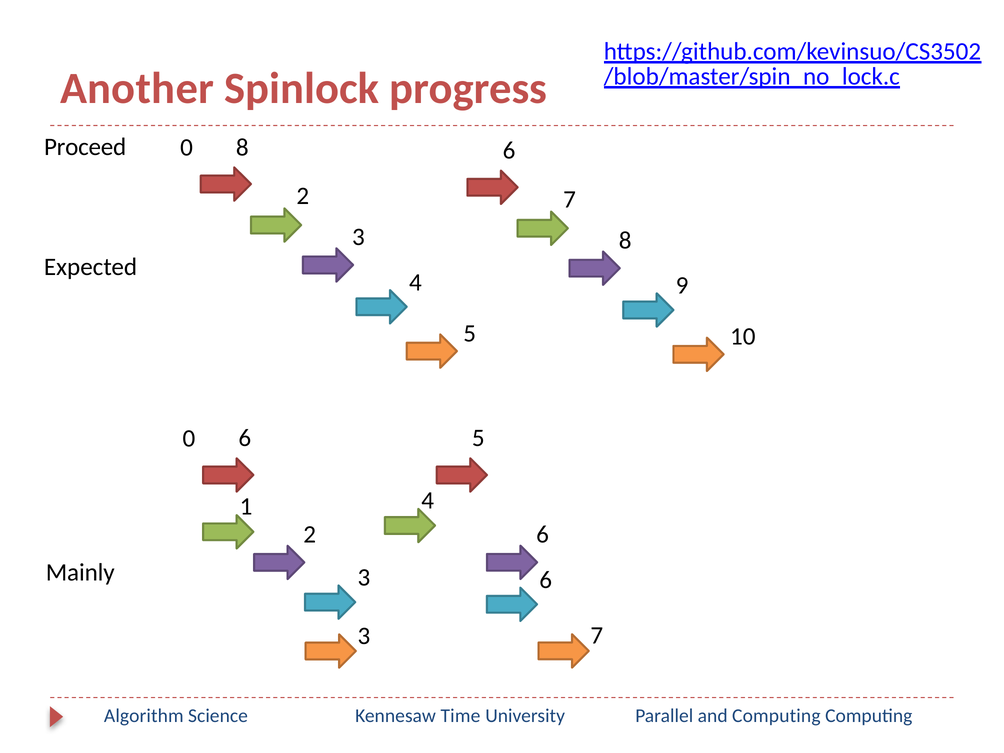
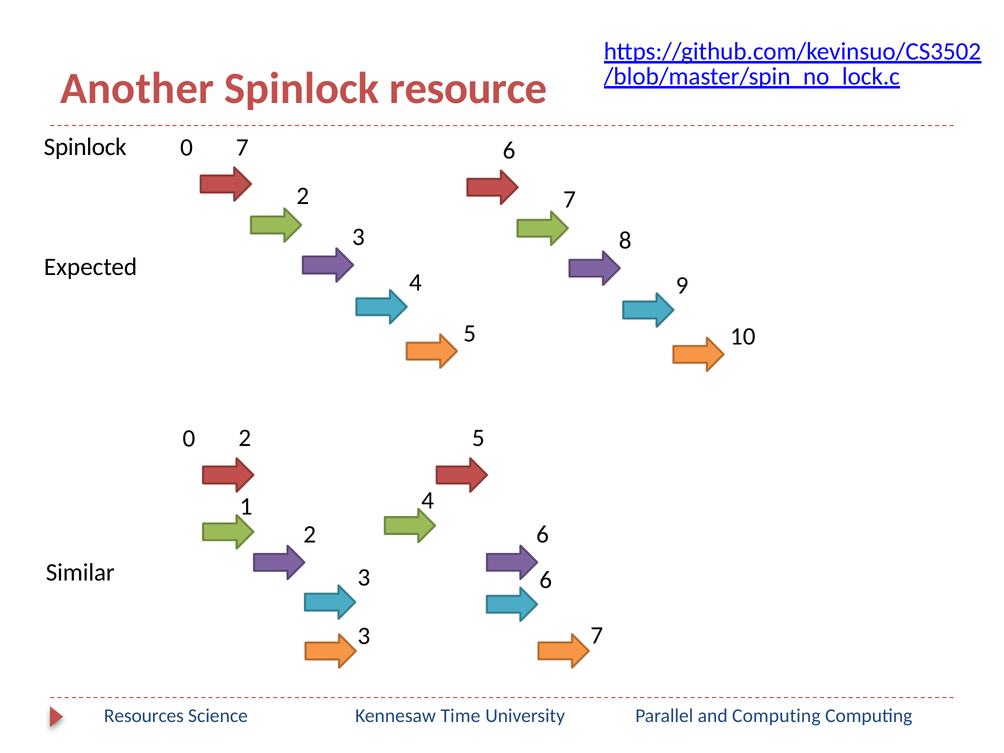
progress: progress -> resource (468, 88)
Proceed: Proceed -> Spinlock (85, 147)
0 8: 8 -> 7 (242, 147)
0 6: 6 -> 2 (245, 438)
Mainly: Mainly -> Similar (80, 573)
Algorithm: Algorithm -> Resources (144, 716)
